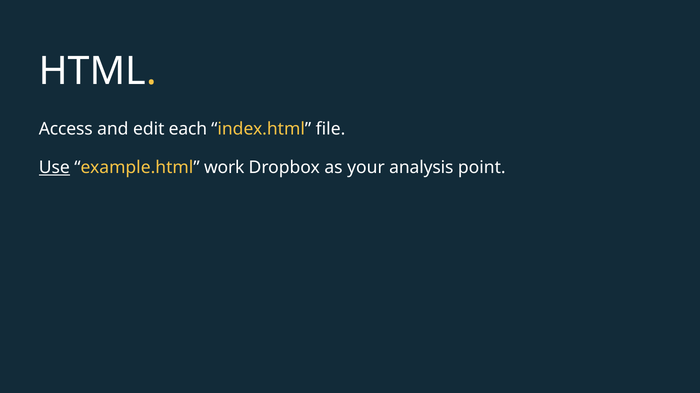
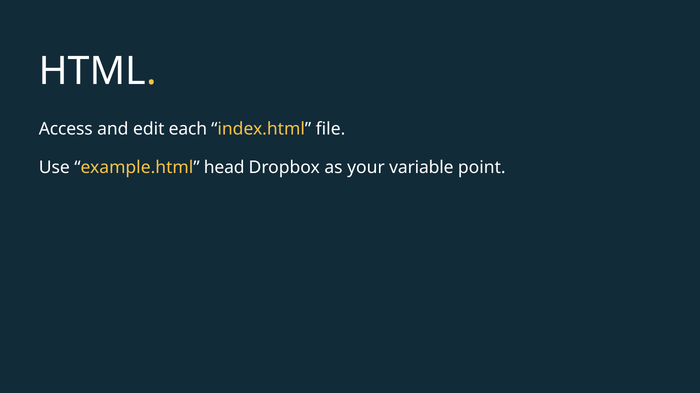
Use underline: present -> none (54, 168)
work: work -> head (224, 168)
analysis: analysis -> variable (421, 168)
